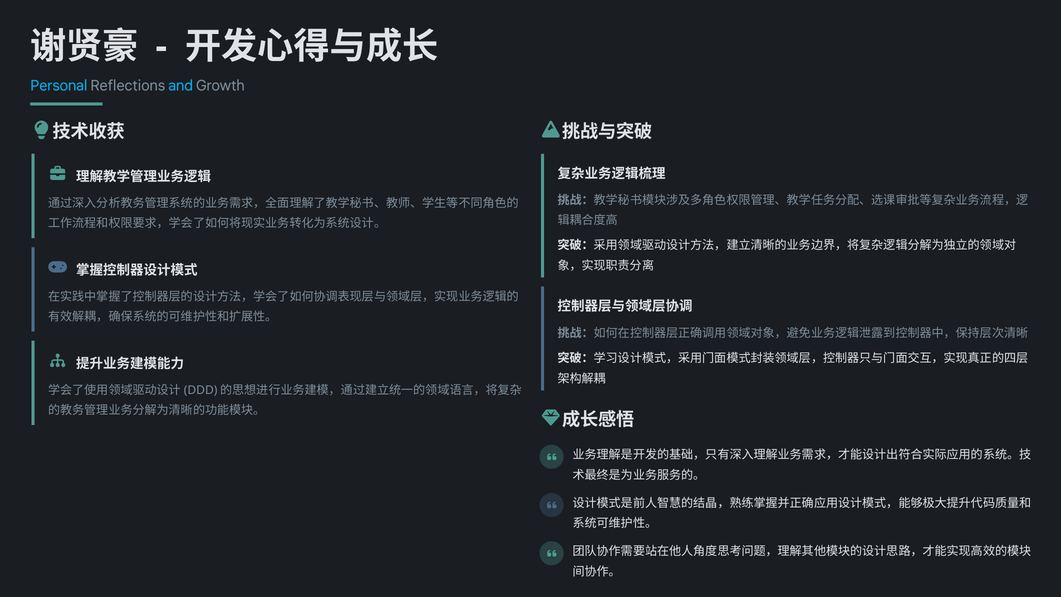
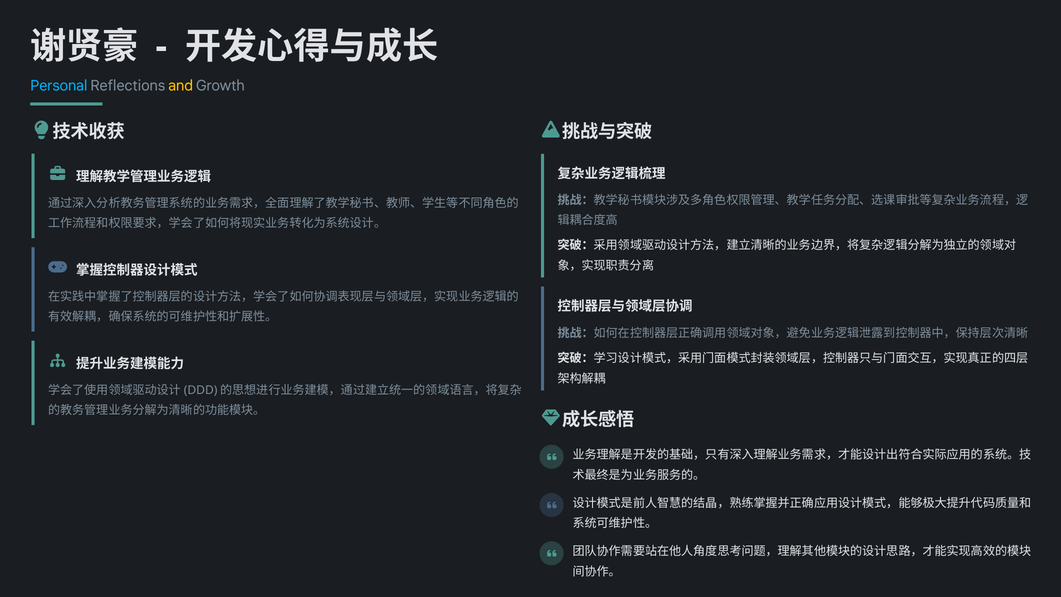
and colour: light blue -> yellow (181, 86)
